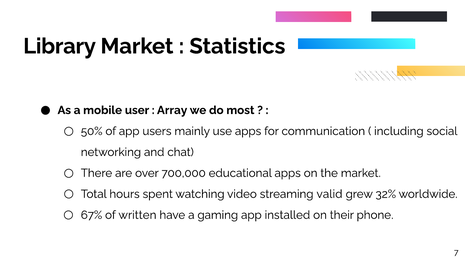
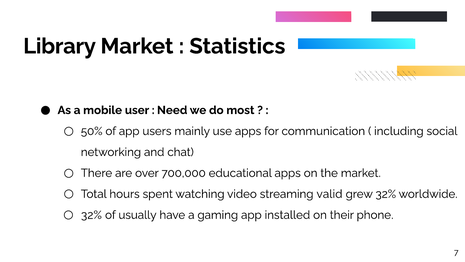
Array: Array -> Need (172, 110)
67%: 67% -> 32% (91, 215)
written: written -> usually (138, 215)
